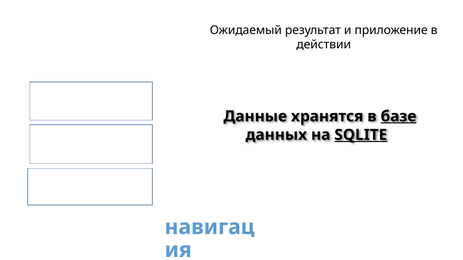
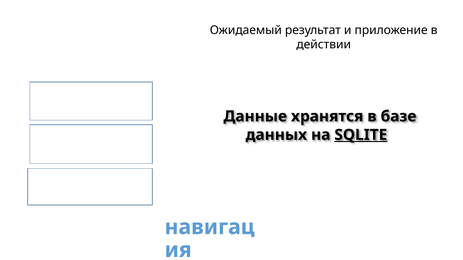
базе underline: present -> none (398, 117)
